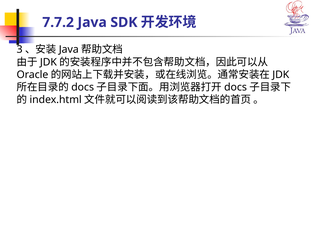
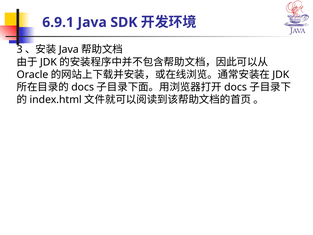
7.7.2: 7.7.2 -> 6.9.1 (58, 22)
